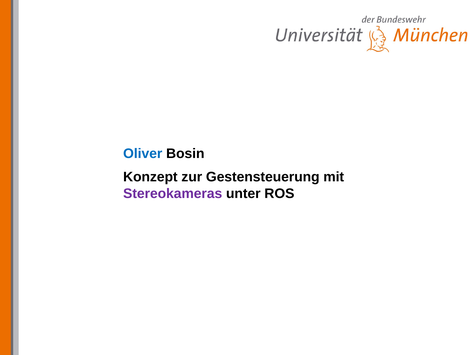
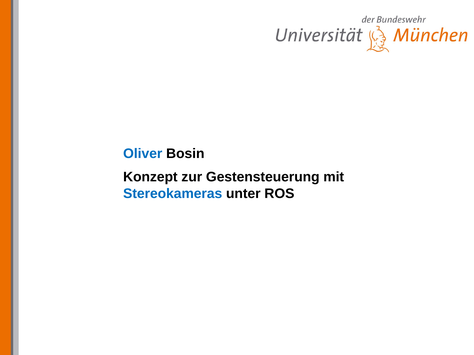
Stereokameras colour: purple -> blue (173, 194)
